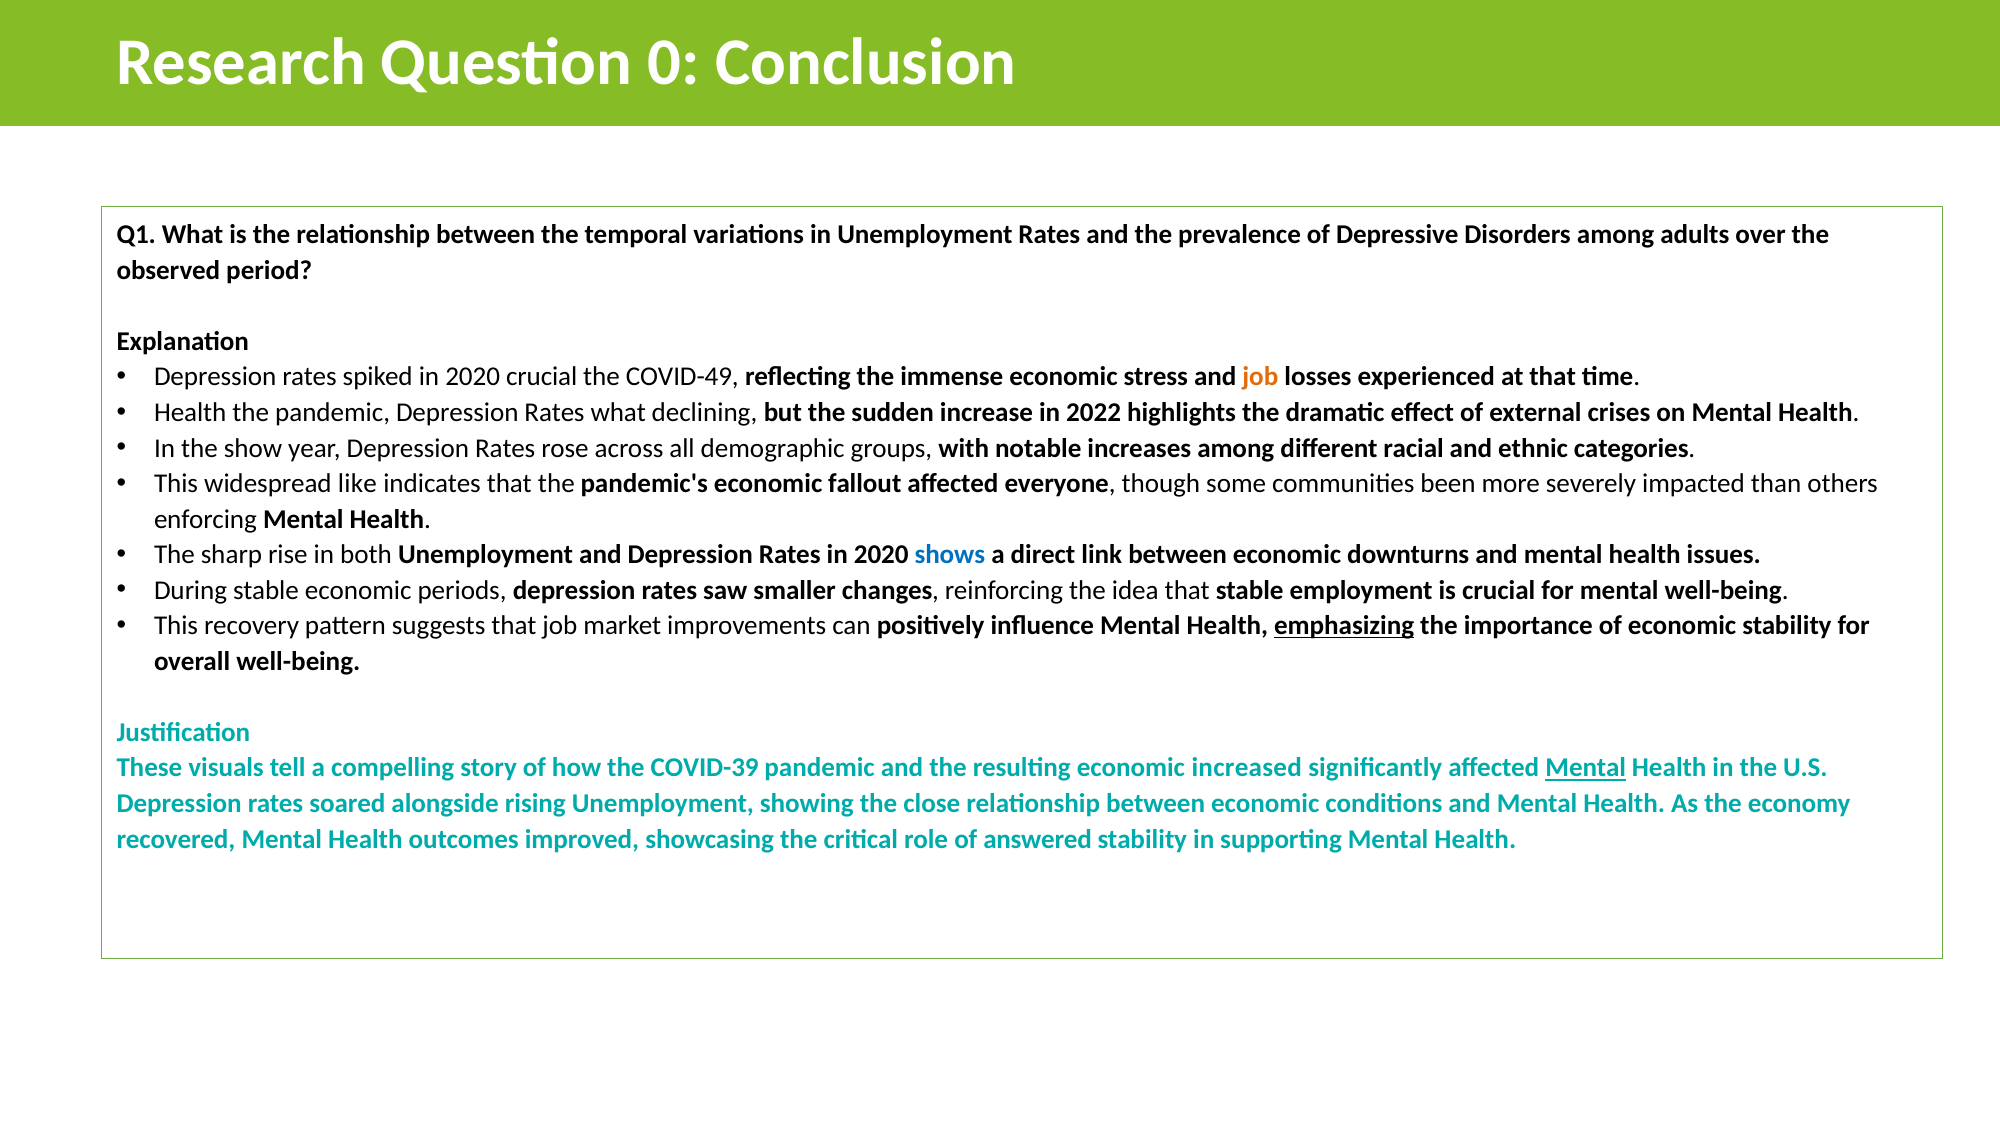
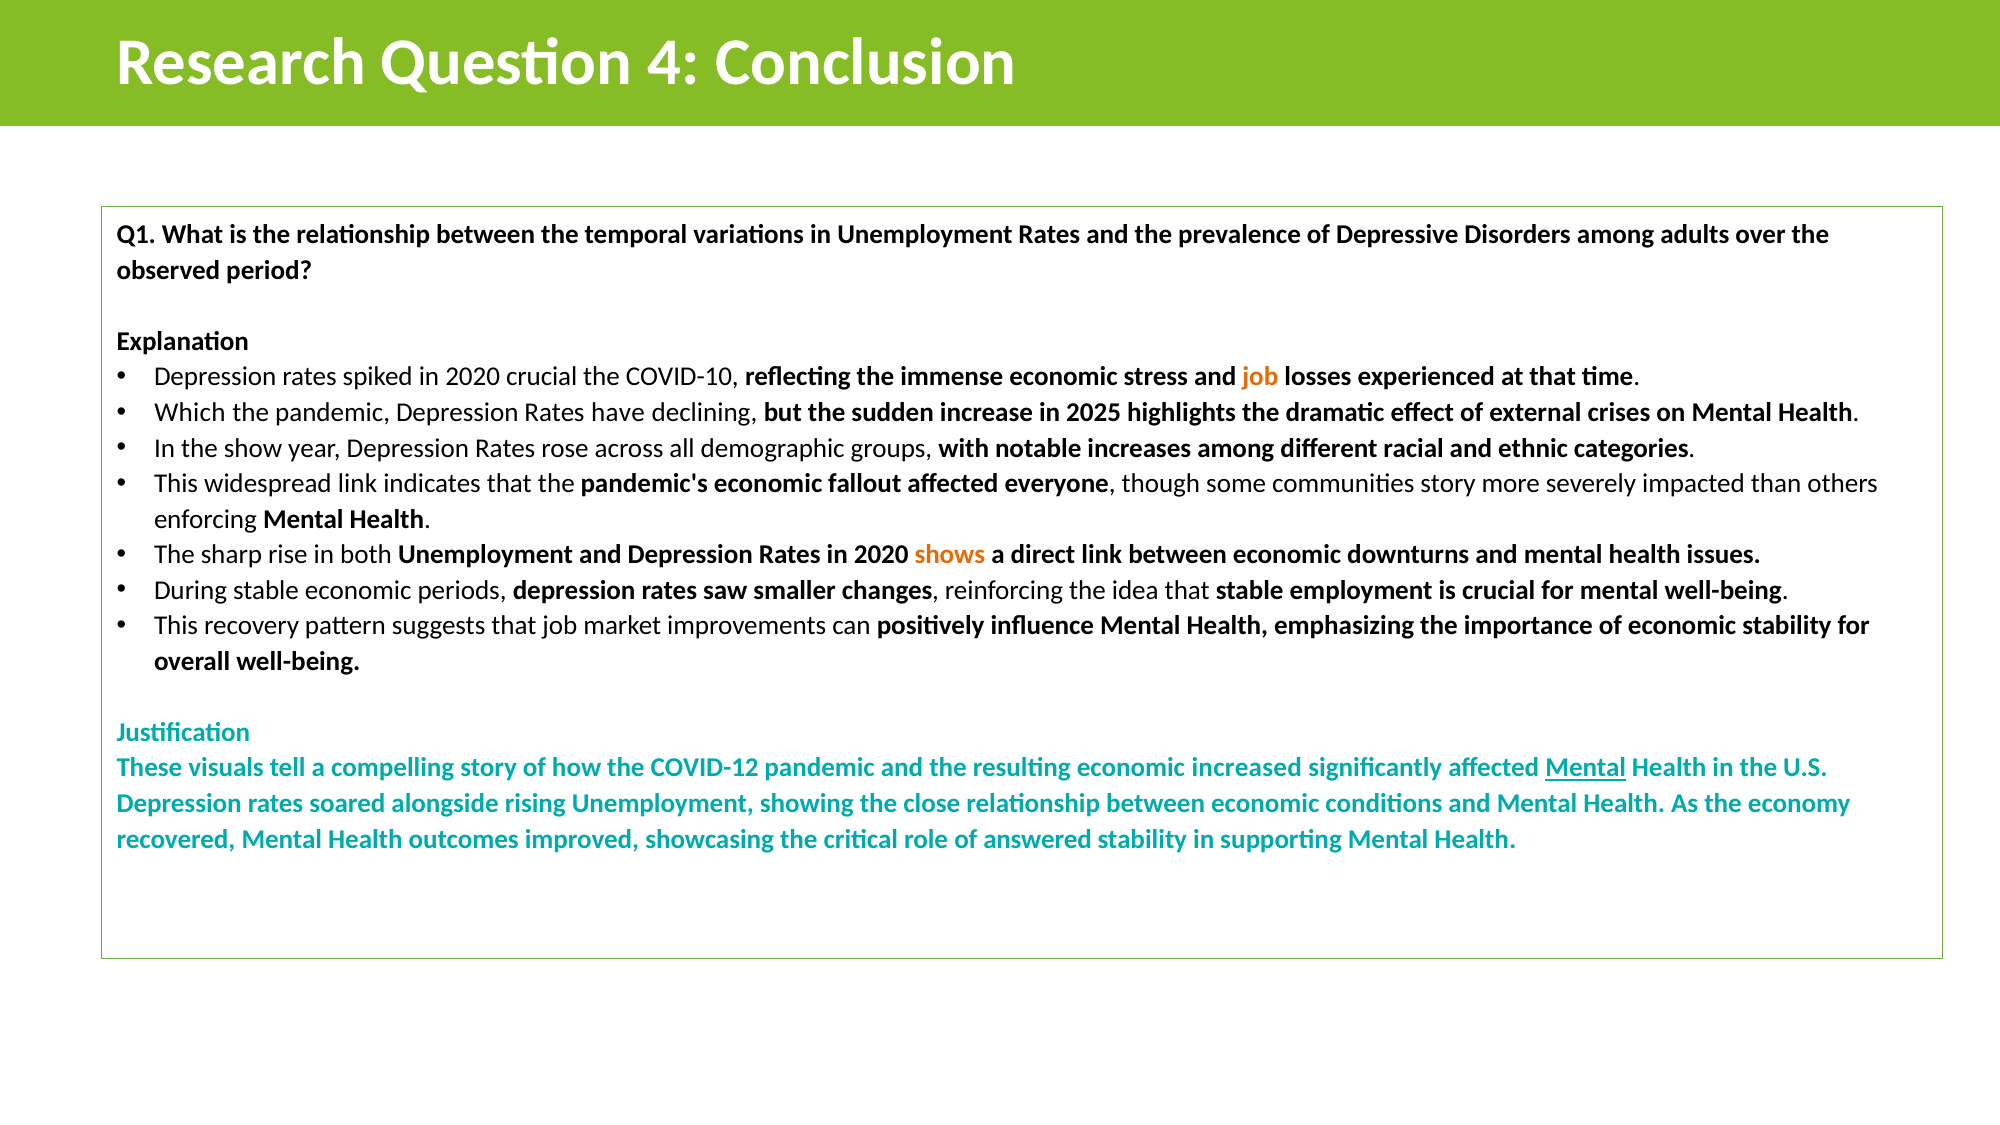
0: 0 -> 4 (674, 62)
COVID-49: COVID-49 -> COVID-10 (682, 377)
Health: Health -> Which (190, 413)
Rates what: what -> have (618, 413)
2022: 2022 -> 2025 (1094, 413)
widespread like: like -> link (357, 484)
communities been: been -> story (1448, 484)
shows colour: blue -> orange (950, 555)
emphasizing underline: present -> none (1344, 626)
COVID-39: COVID-39 -> COVID-12 (705, 768)
